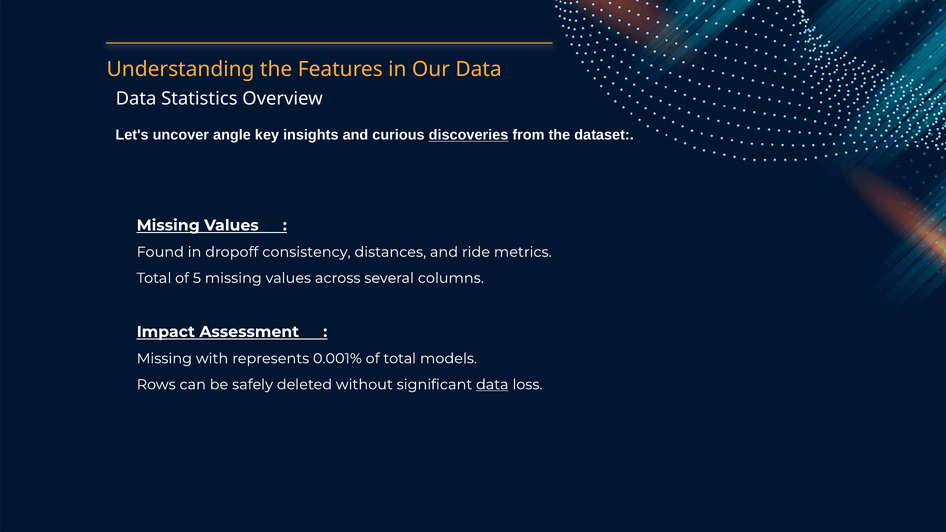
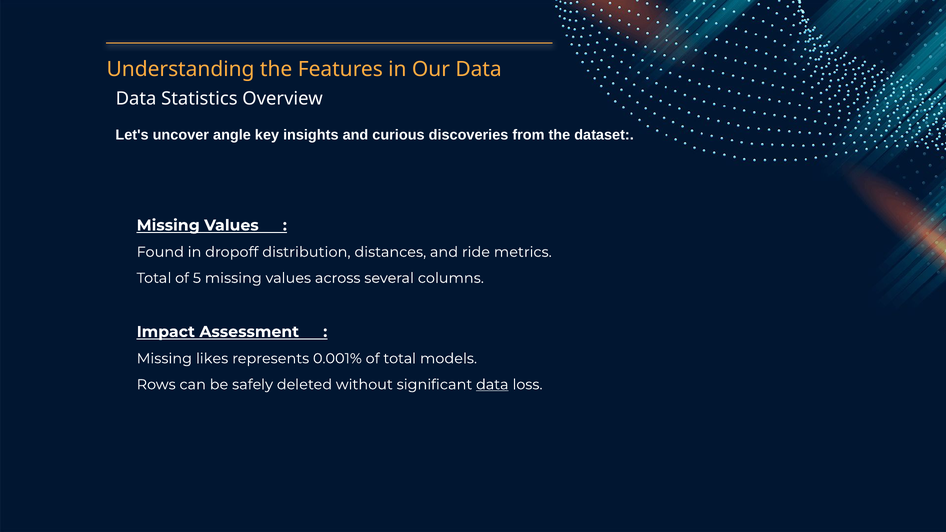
discoveries underline: present -> none (469, 135)
consistency: consistency -> distribution (306, 252)
with: with -> likes (212, 359)
